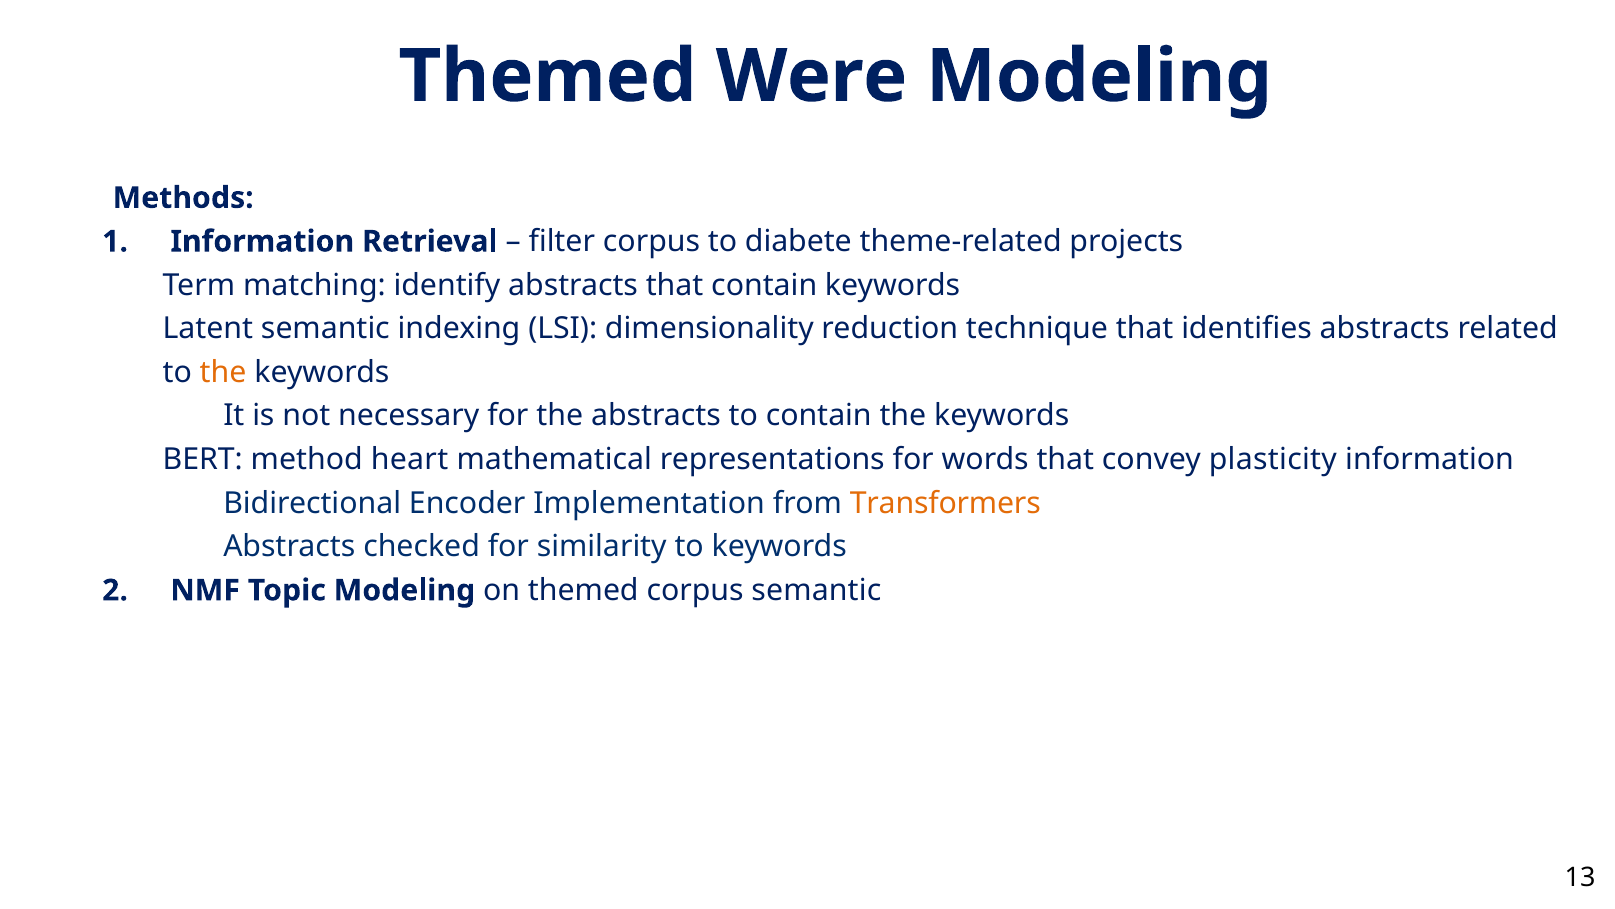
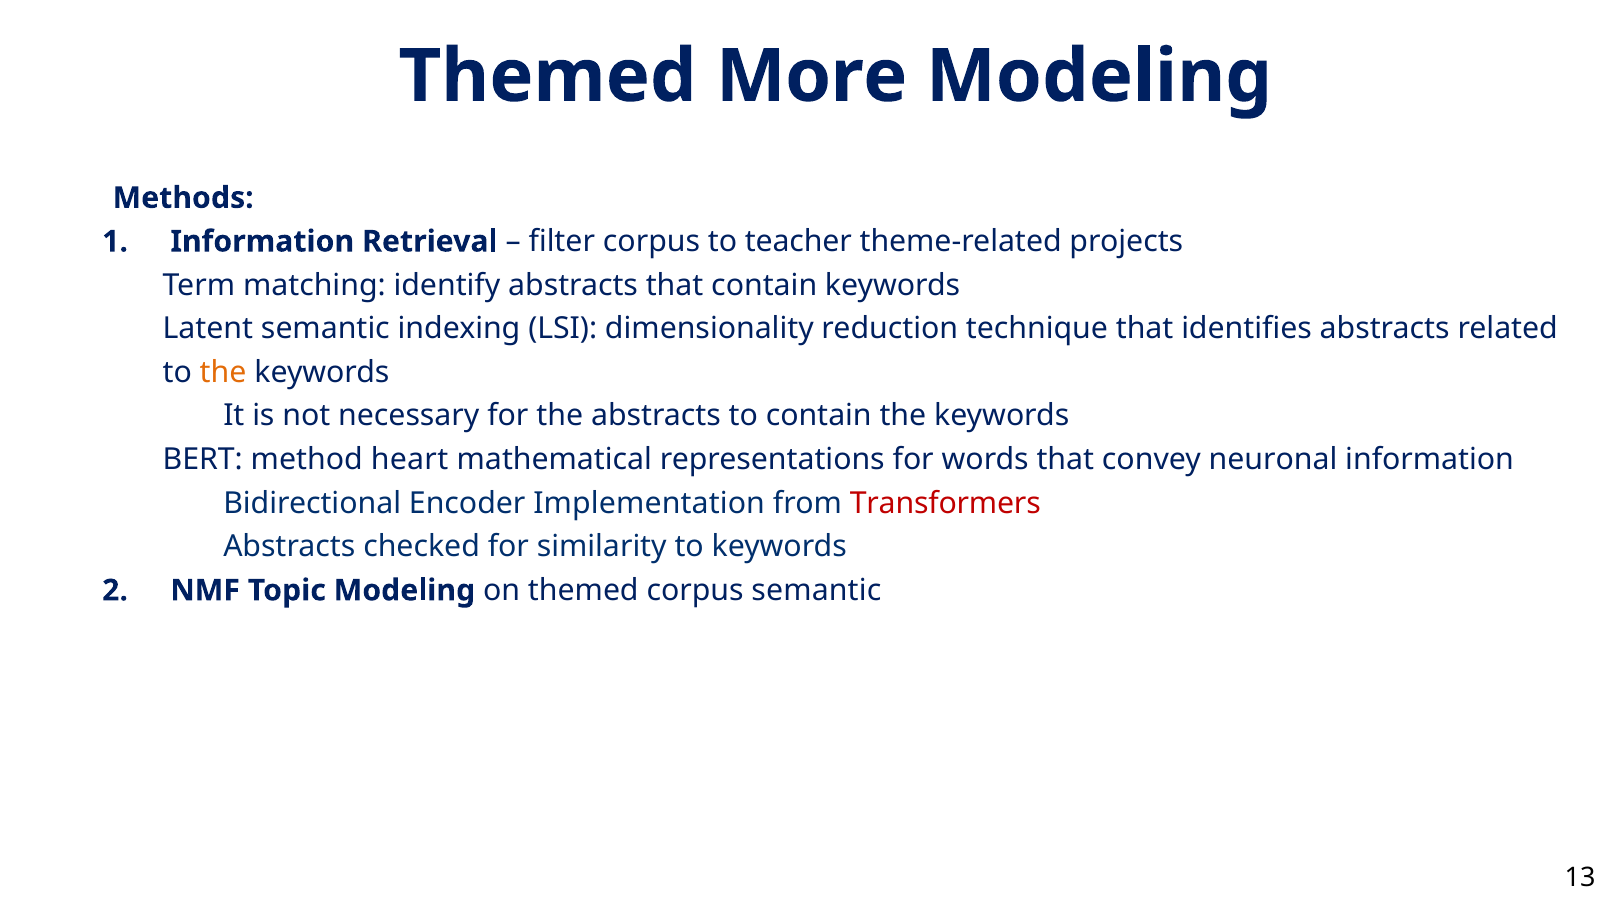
Were: Were -> More (812, 76)
diabete: diabete -> teacher (798, 241)
plasticity: plasticity -> neuronal (1273, 459)
Transformers colour: orange -> red (945, 503)
